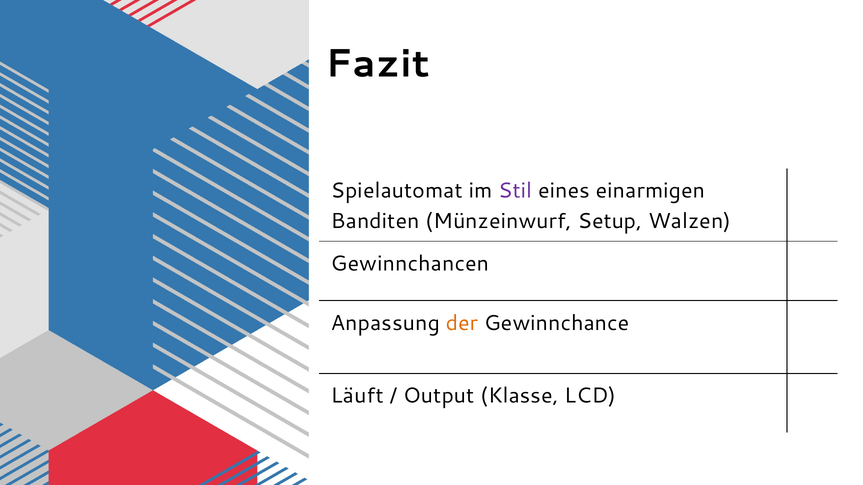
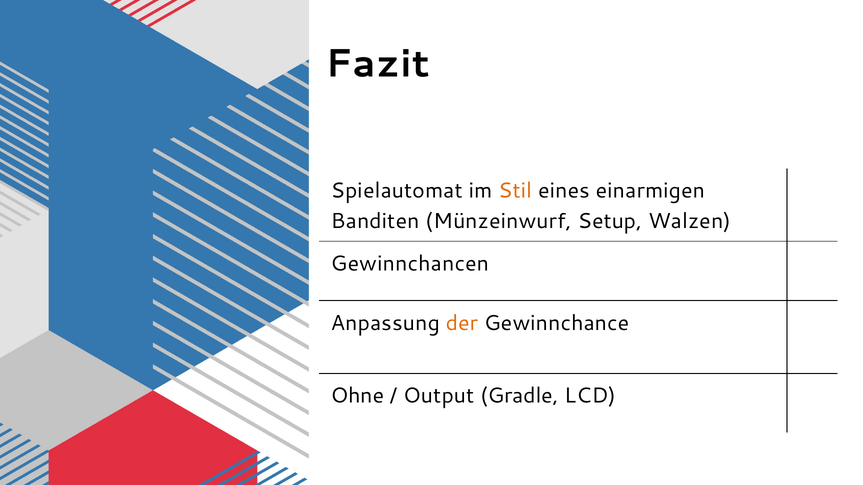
Stil colour: purple -> orange (515, 191)
Läuft: Läuft -> Ohne (357, 396)
Klasse: Klasse -> Gradle (519, 396)
